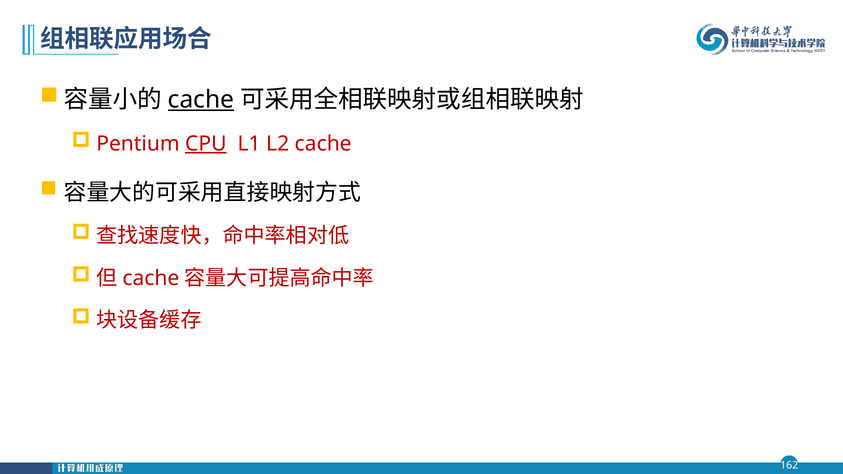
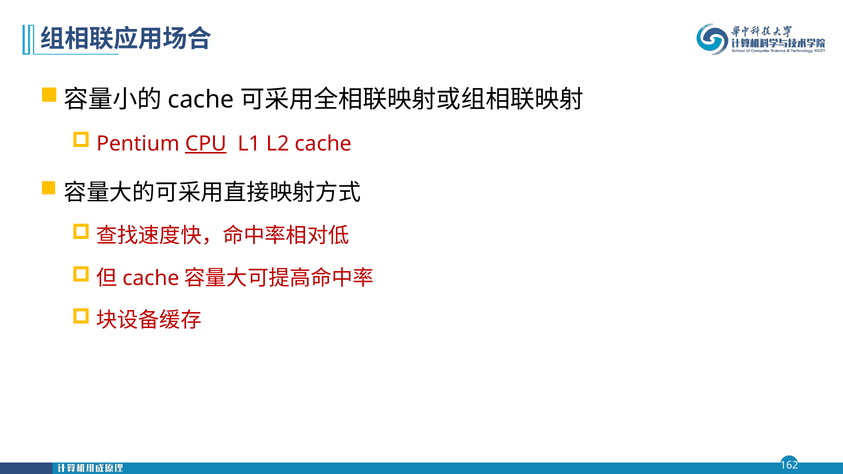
cache underline: present -> none (201, 100)
